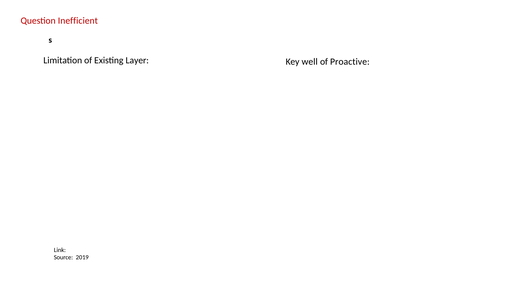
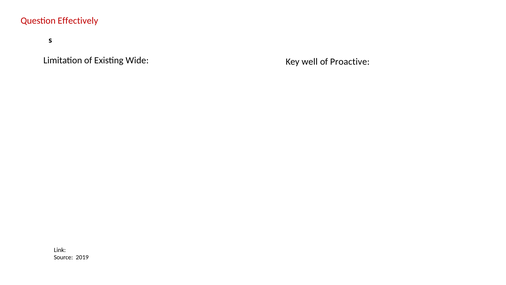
Inefficient: Inefficient -> Effectively (78, 21)
Layer: Layer -> Wide (137, 60)
